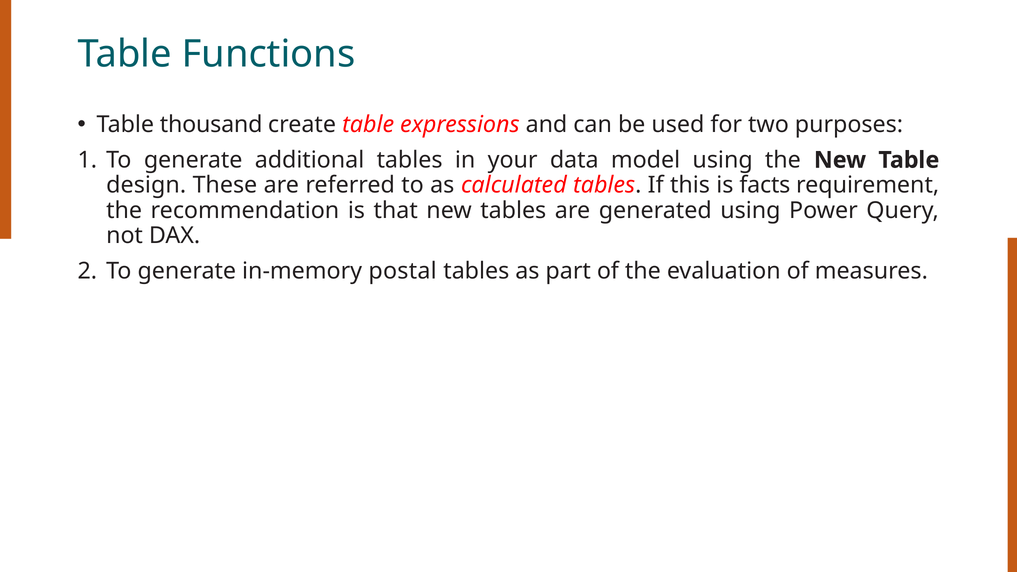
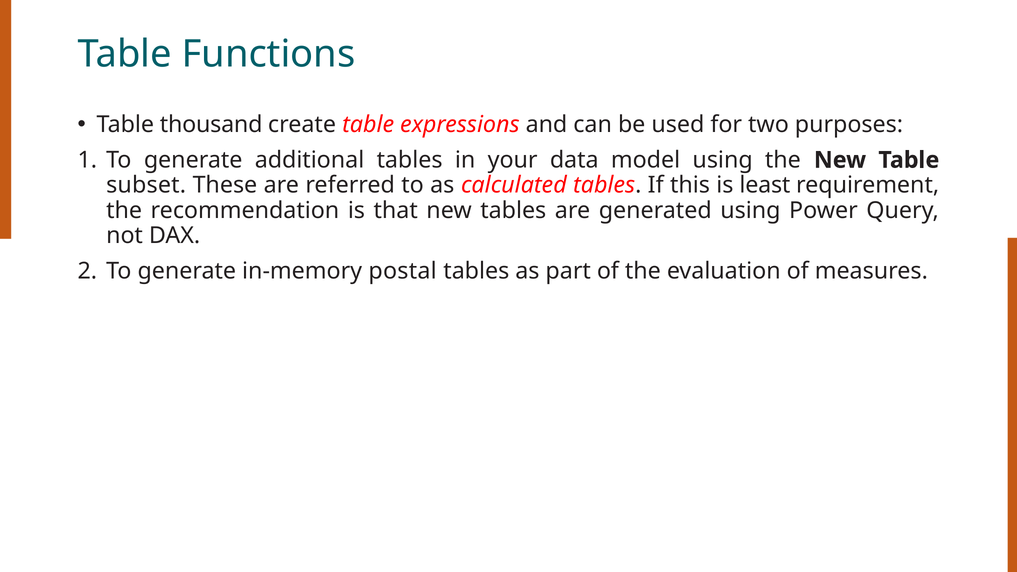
design: design -> subset (146, 185)
facts: facts -> least (765, 185)
